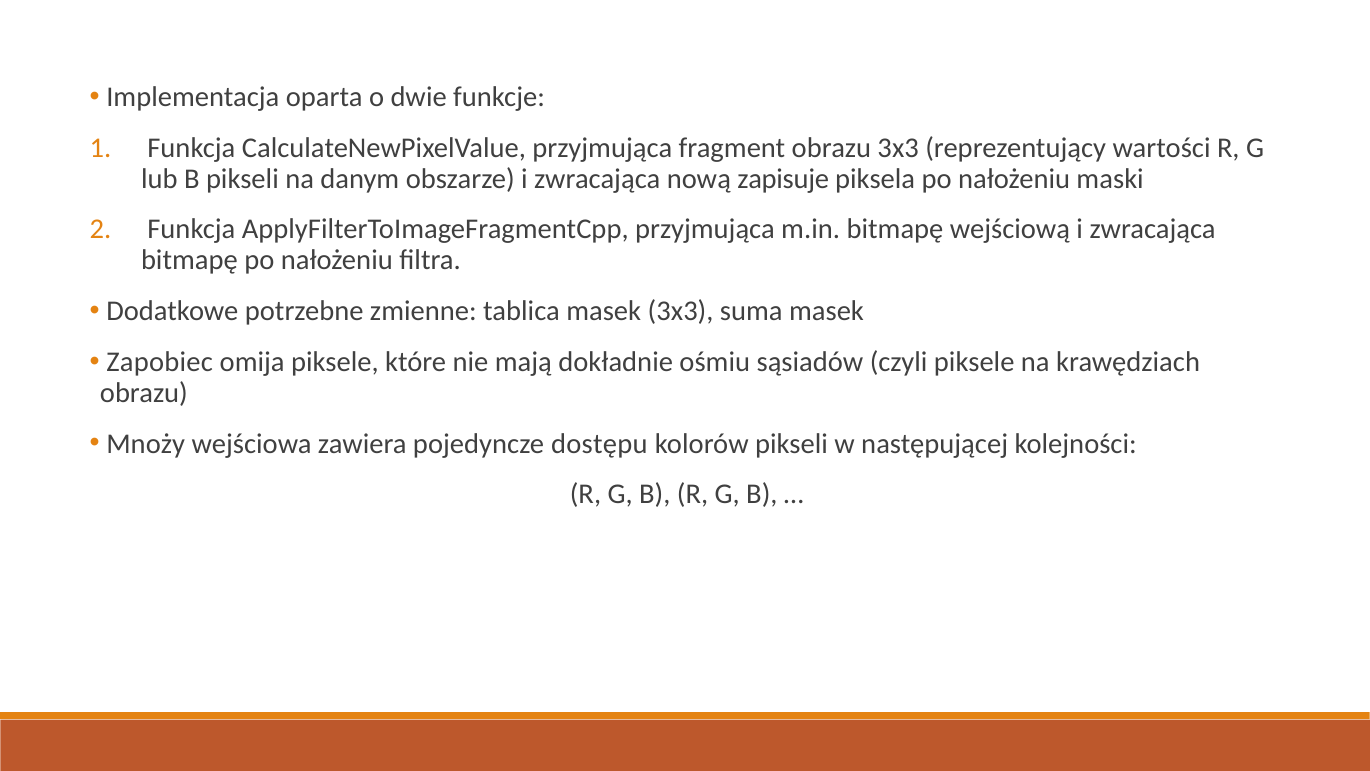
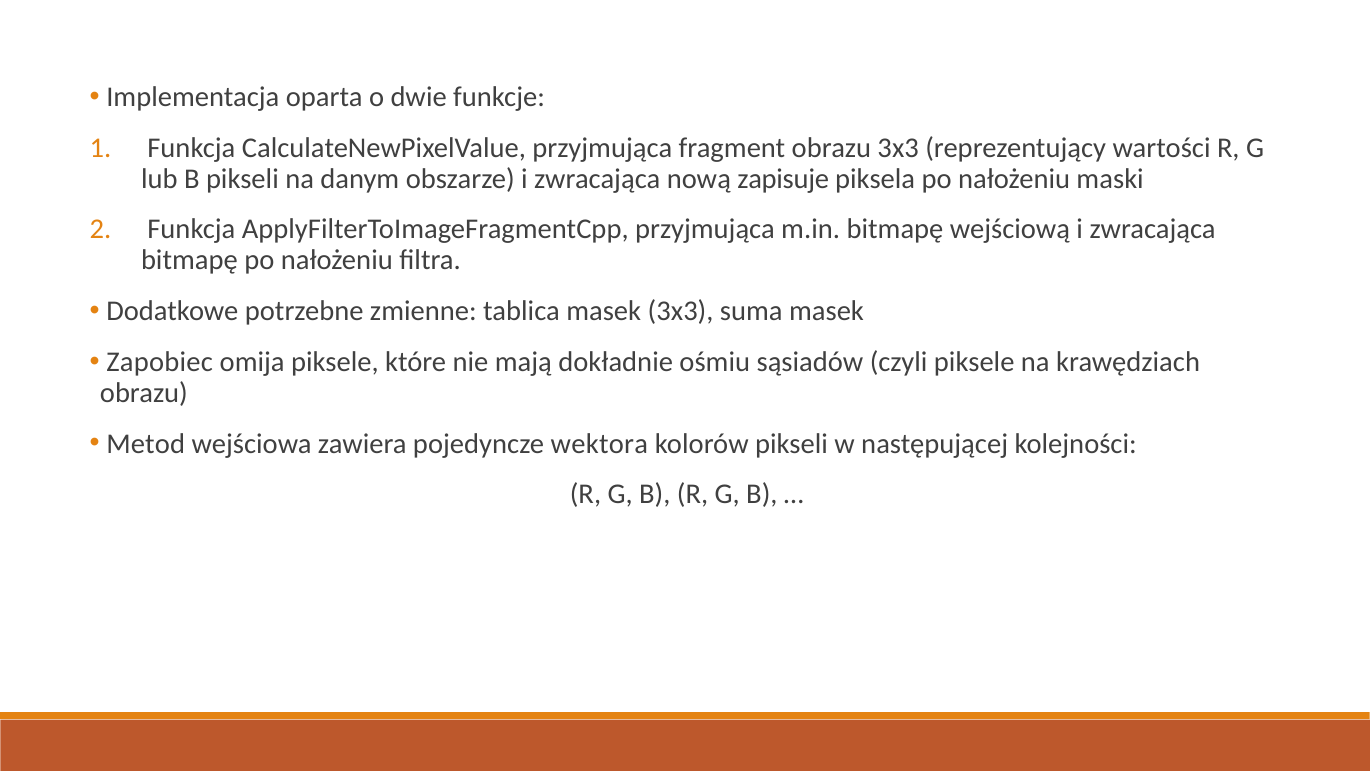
Mnoży: Mnoży -> Metod (146, 443)
dostępu: dostępu -> wektora (599, 443)
